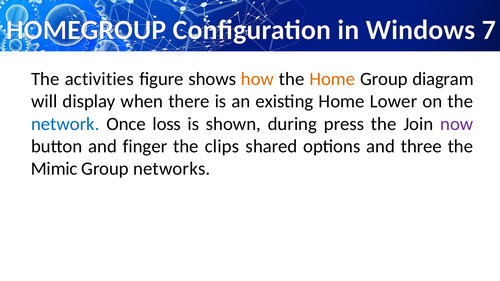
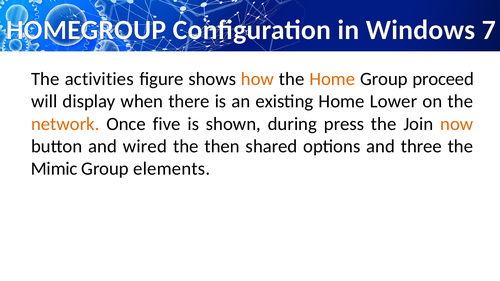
diagram: diagram -> proceed (443, 79)
network colour: blue -> orange (65, 124)
loss: loss -> five (167, 124)
now colour: purple -> orange (457, 124)
finger: finger -> wired (145, 146)
clips: clips -> then (222, 146)
networks: networks -> elements (172, 169)
